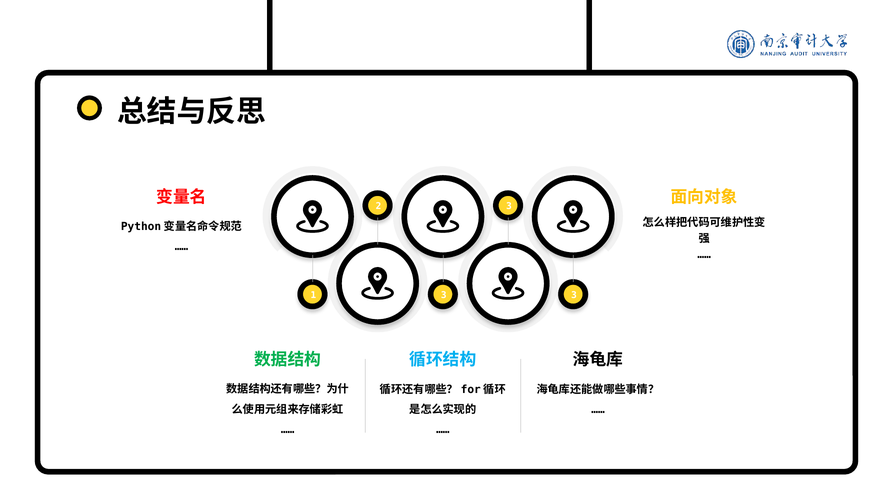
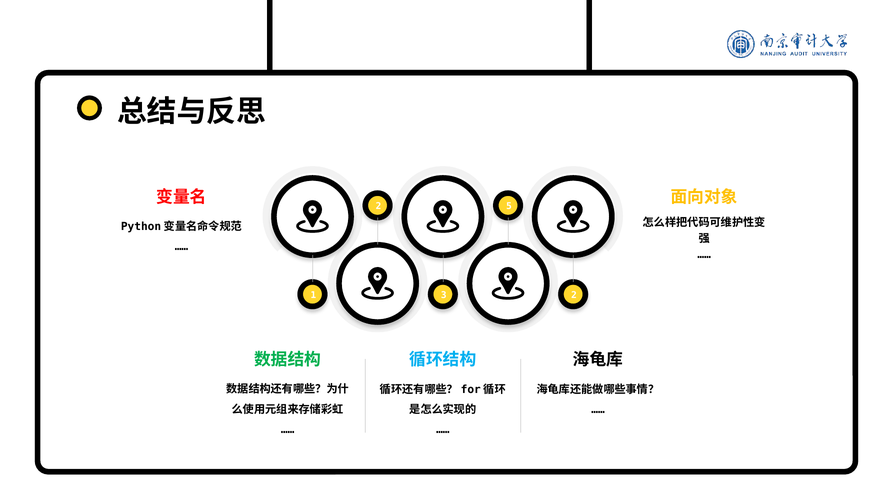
2 3: 3 -> 5 (509, 206)
1 3: 3 -> 2 (574, 295)
